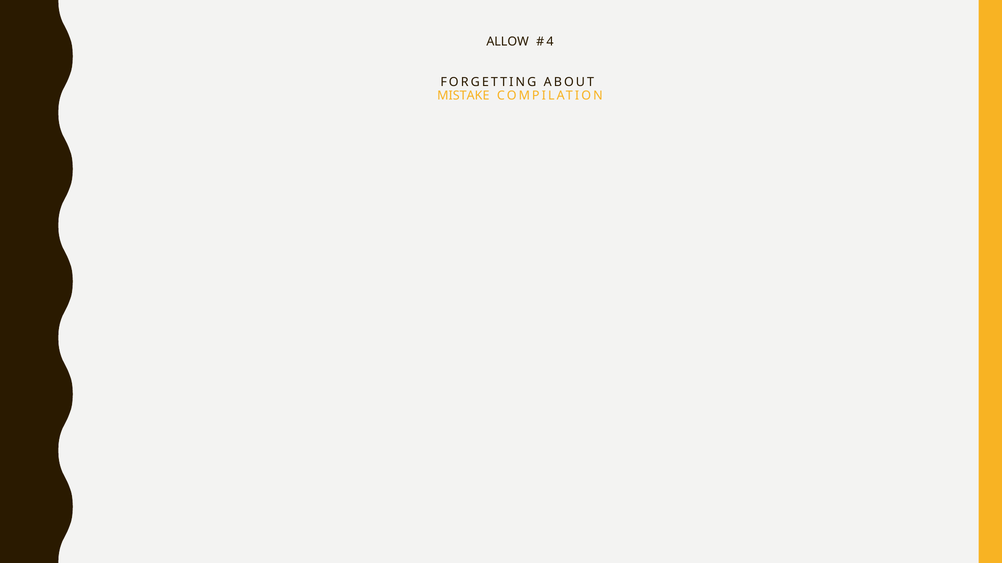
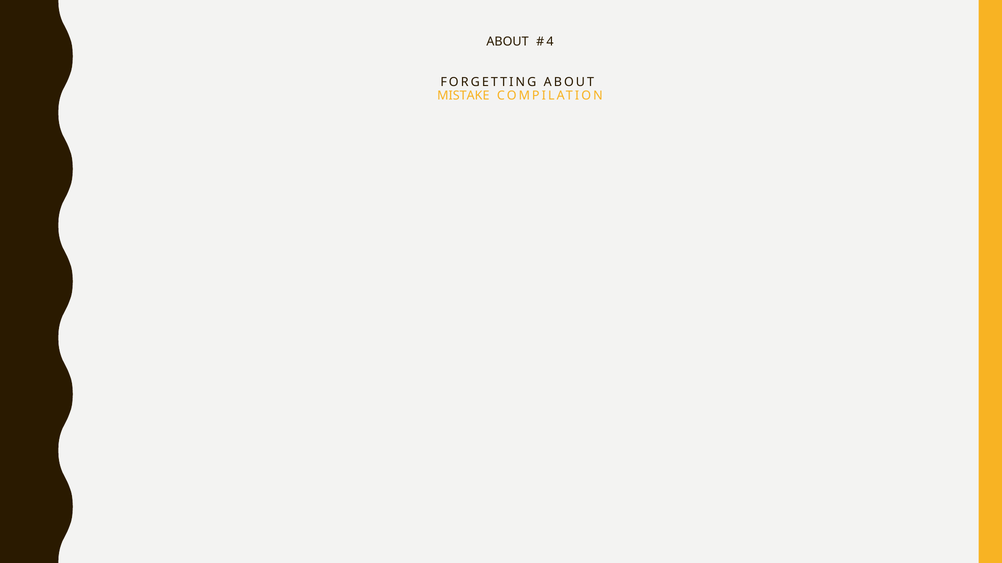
ALLOW: ALLOW -> ABOUT (508, 42)
